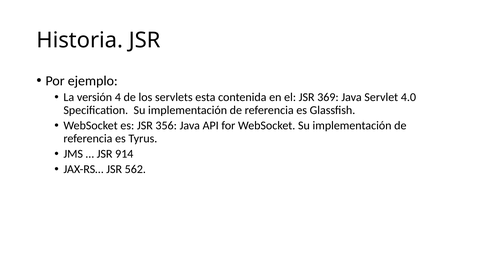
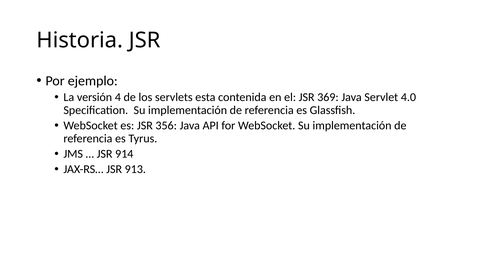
562: 562 -> 913 (135, 170)
